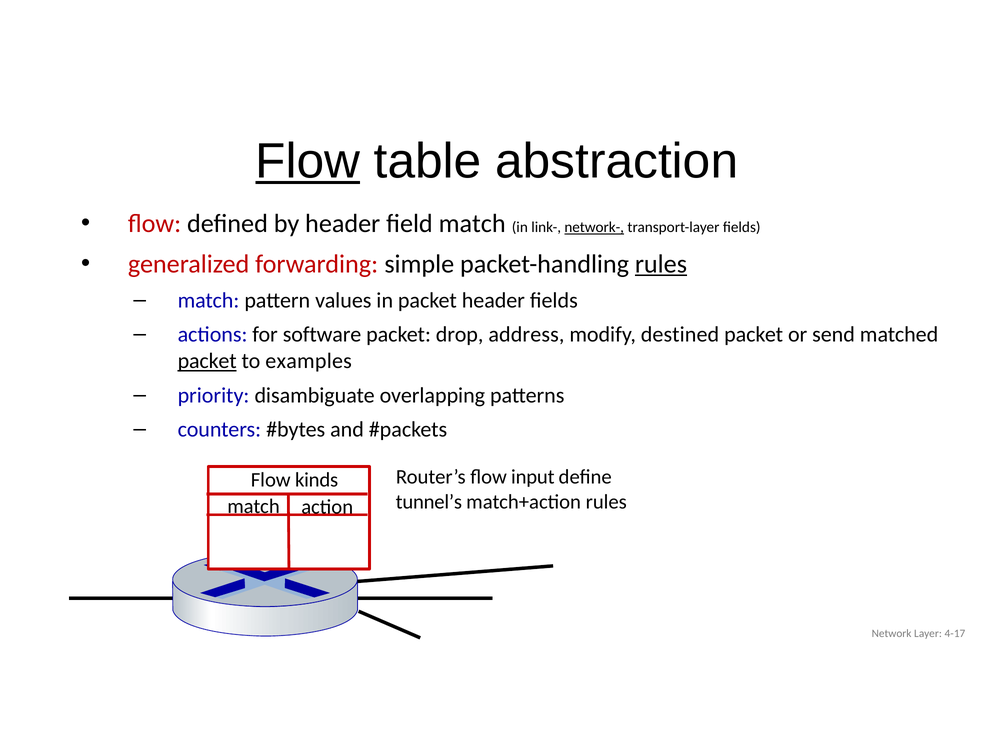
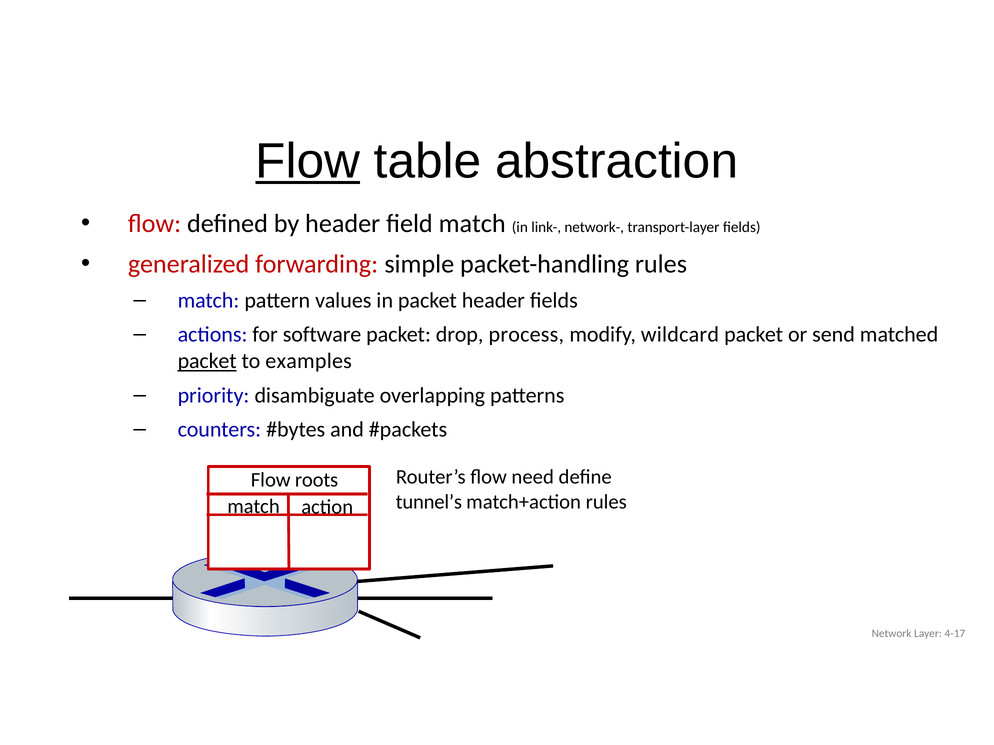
network- underline: present -> none (594, 228)
rules underline: present -> none (661, 264)
address: address -> process (526, 335)
destined: destined -> wildcard (680, 335)
input: input -> need (533, 477)
kinds: kinds -> roots (317, 480)
